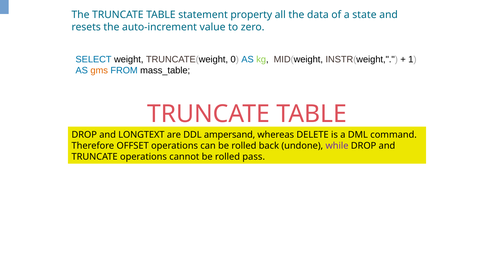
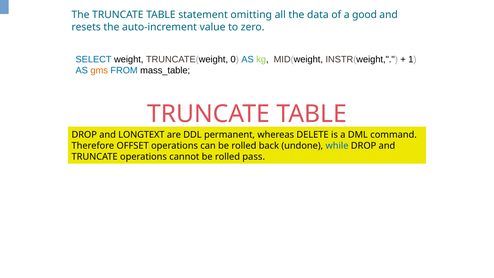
property: property -> omitting (251, 15)
state: state -> good (365, 15)
ampersand: ampersand -> permanent (230, 135)
while colour: purple -> blue (337, 146)
